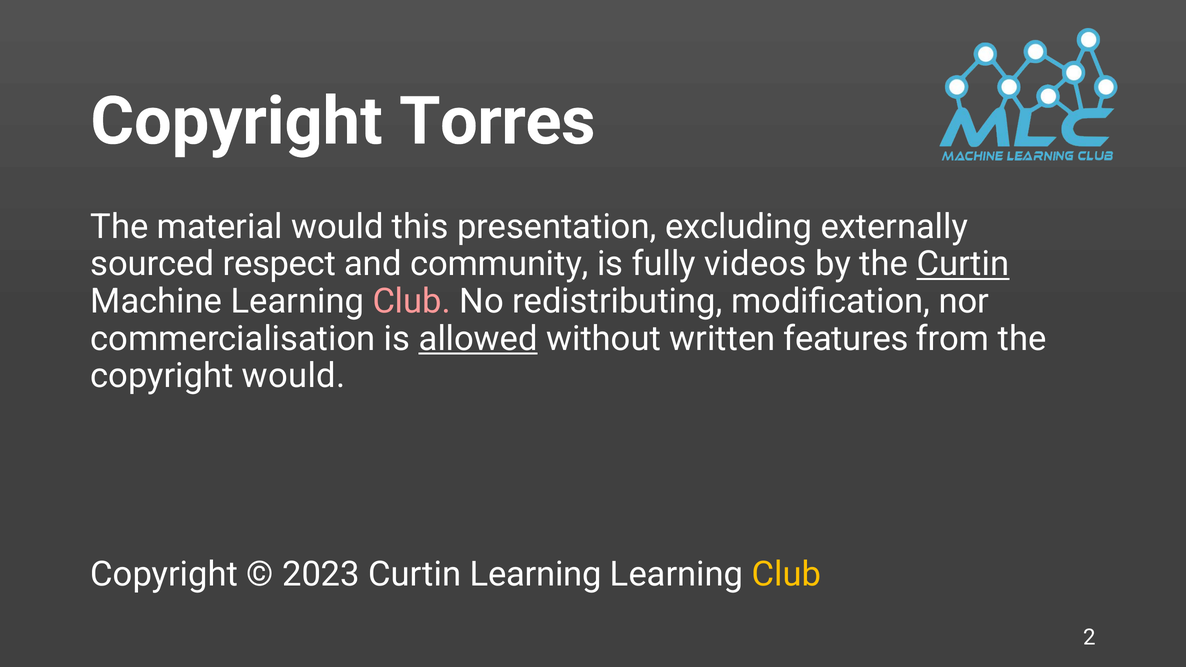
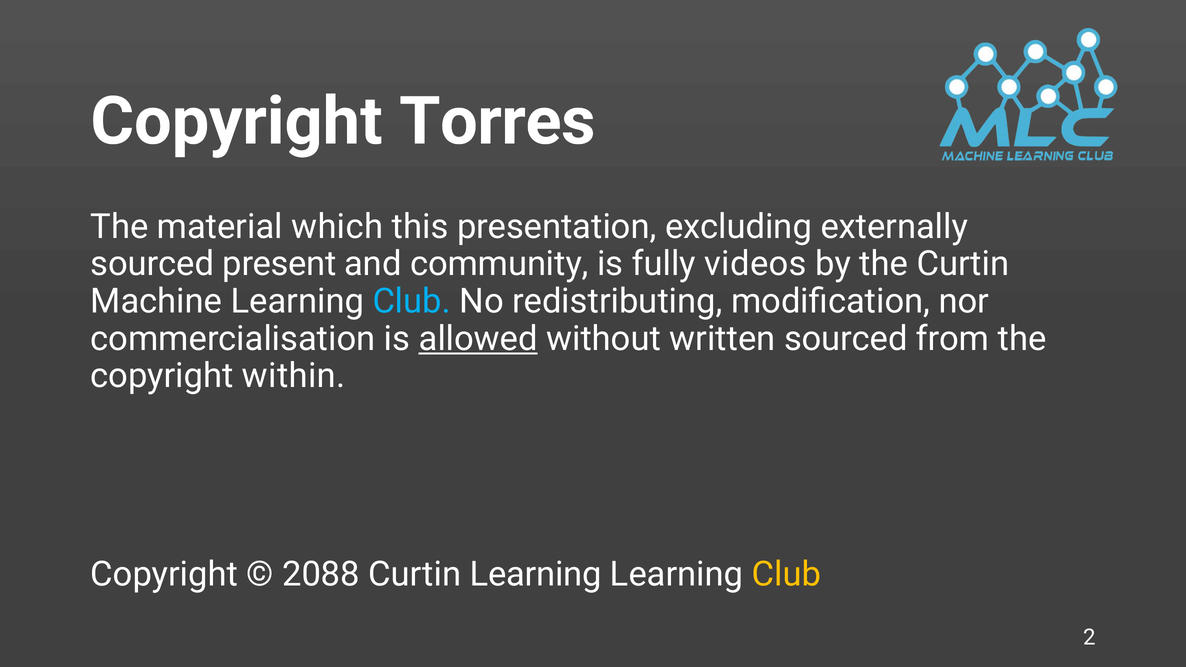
material would: would -> which (337, 227)
respect: respect -> present (279, 264)
Curtin underline: present -> none (963, 264)
Club colour: pink -> light blue (412, 301)
written features: features -> sourced (846, 339)
copyright would: would -> within (294, 376)
2023: 2023 -> 2088 (321, 574)
